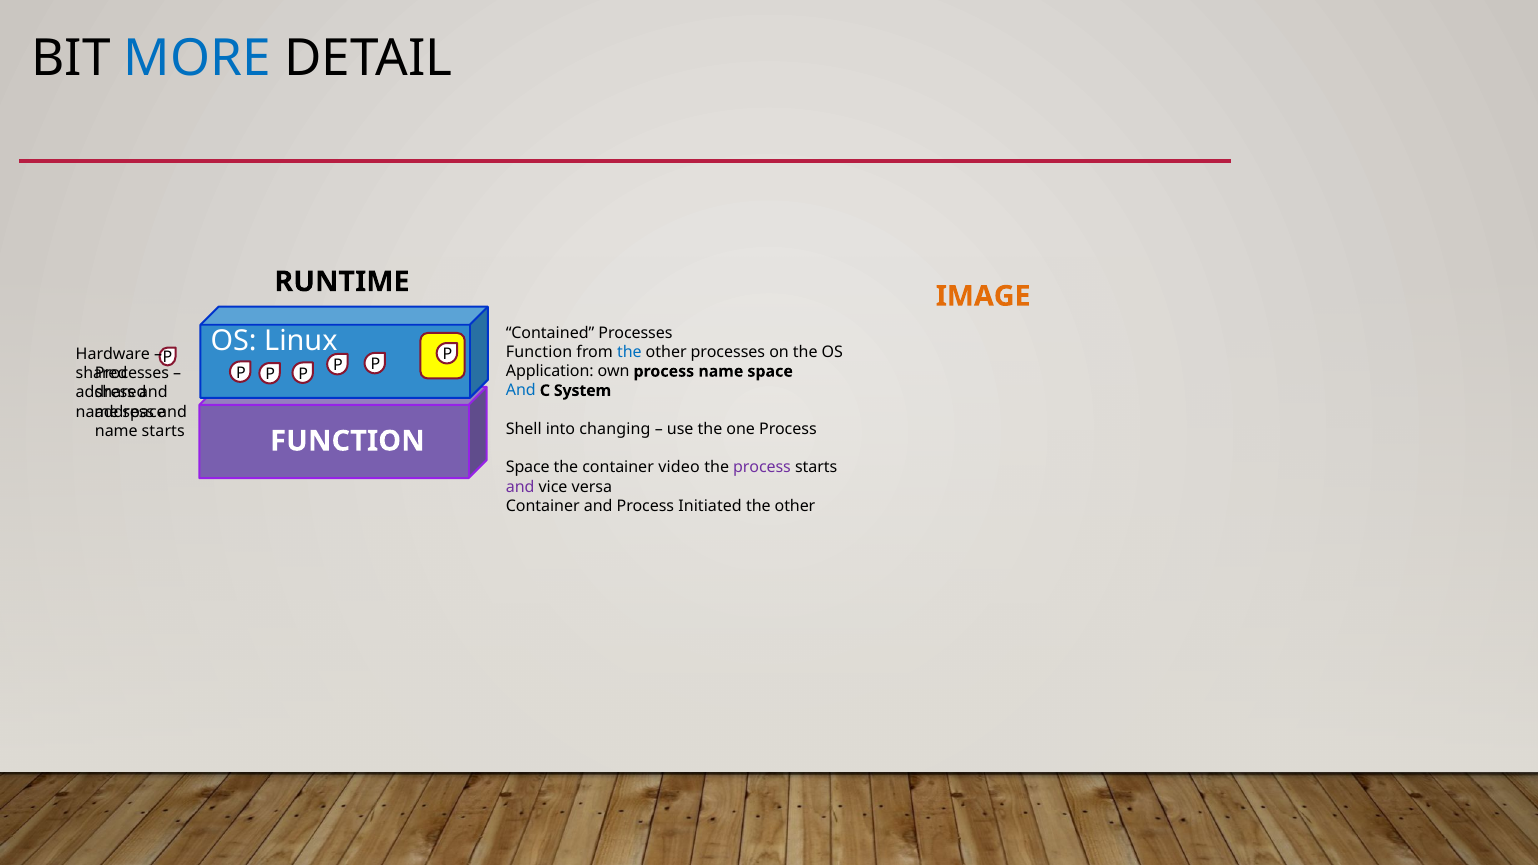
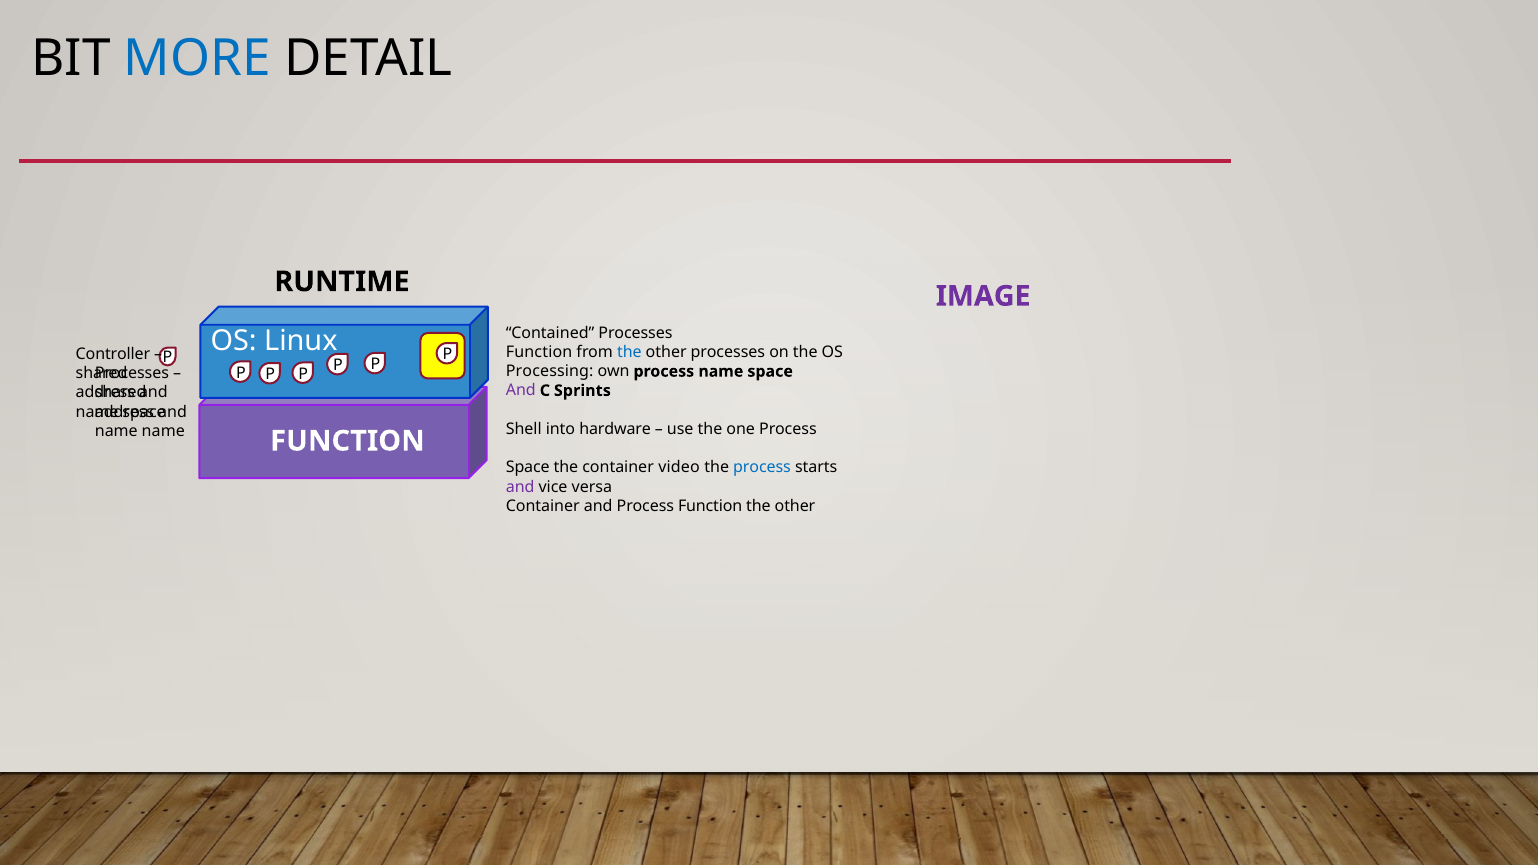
IMAGE colour: orange -> purple (983, 296)
Hardware: Hardware -> Controller (113, 354)
Application: Application -> Processing (550, 371)
And colour: blue -> purple (521, 391)
System: System -> Sprints (582, 391)
changing: changing -> hardware (615, 429)
name starts: starts -> name (163, 431)
process colour: purple -> blue (762, 468)
Process Initiated: Initiated -> Function (710, 506)
